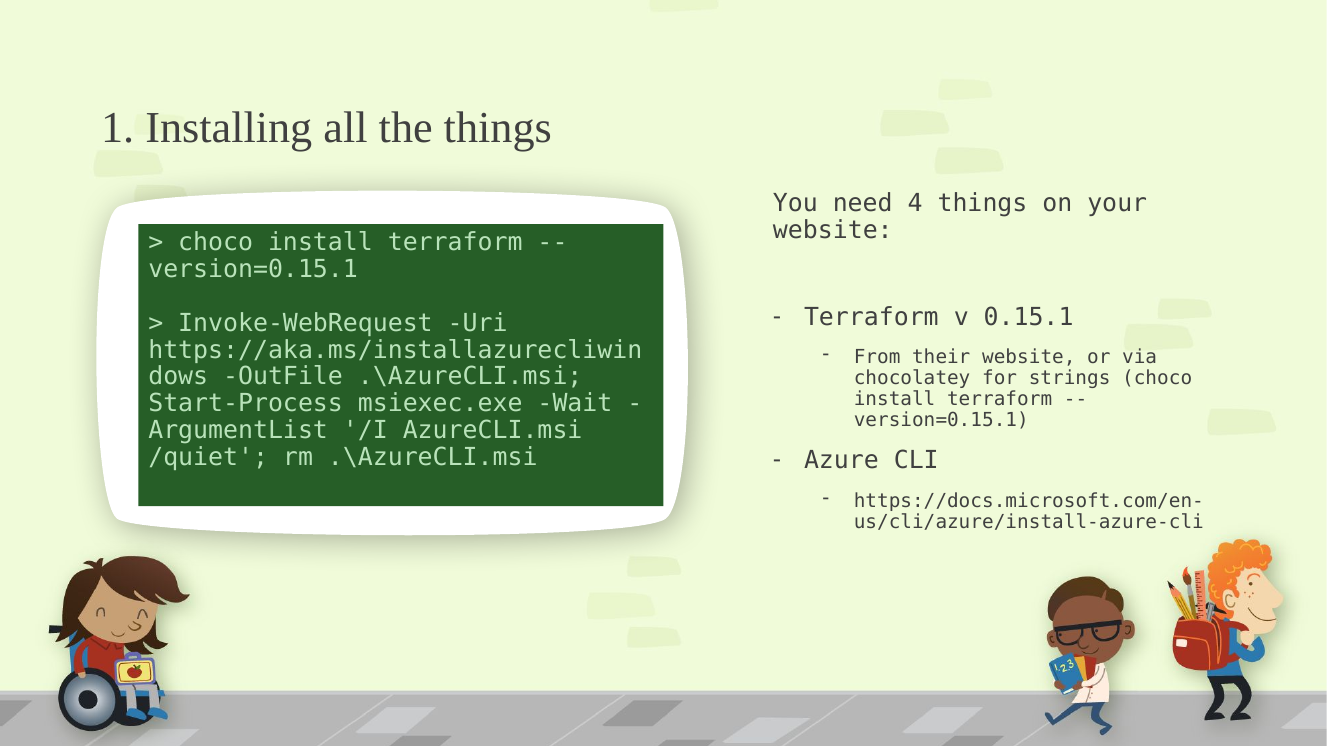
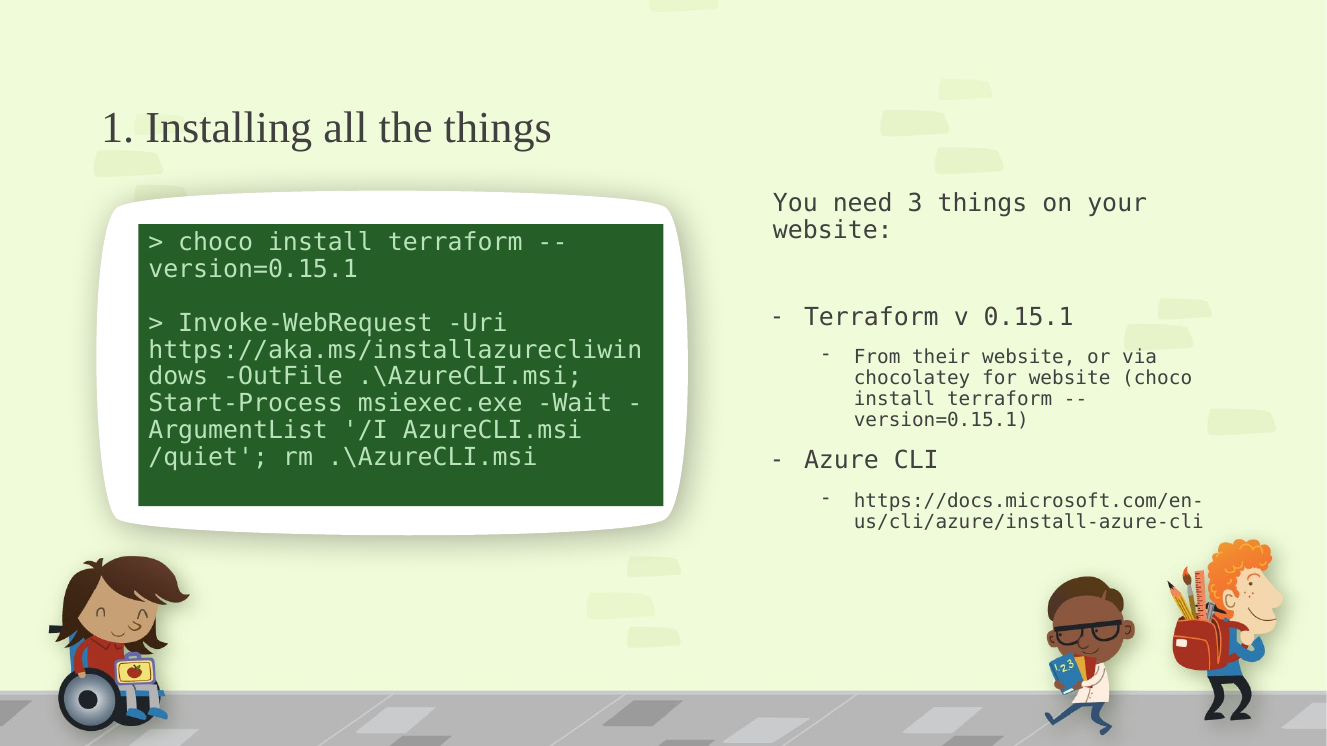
4: 4 -> 3 (915, 203)
for strings: strings -> website (1070, 379)
